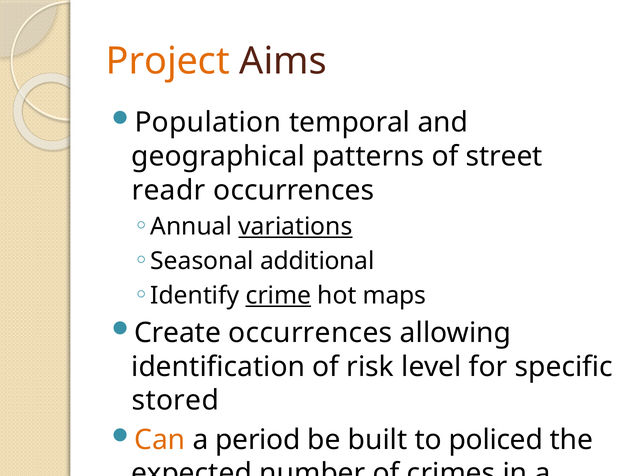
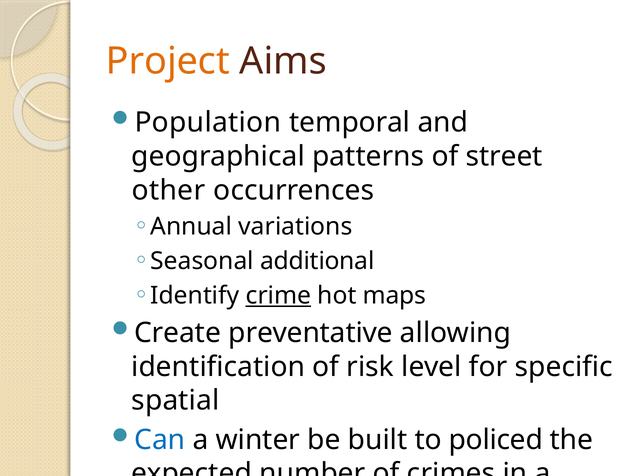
readr: readr -> other (169, 190)
variations underline: present -> none (295, 227)
Create occurrences: occurrences -> preventative (311, 333)
stored: stored -> spatial (175, 401)
Can colour: orange -> blue (160, 440)
period: period -> winter (258, 440)
